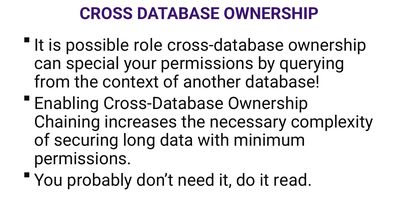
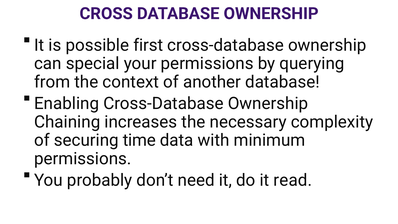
role: role -> first (148, 45)
long: long -> time (139, 140)
